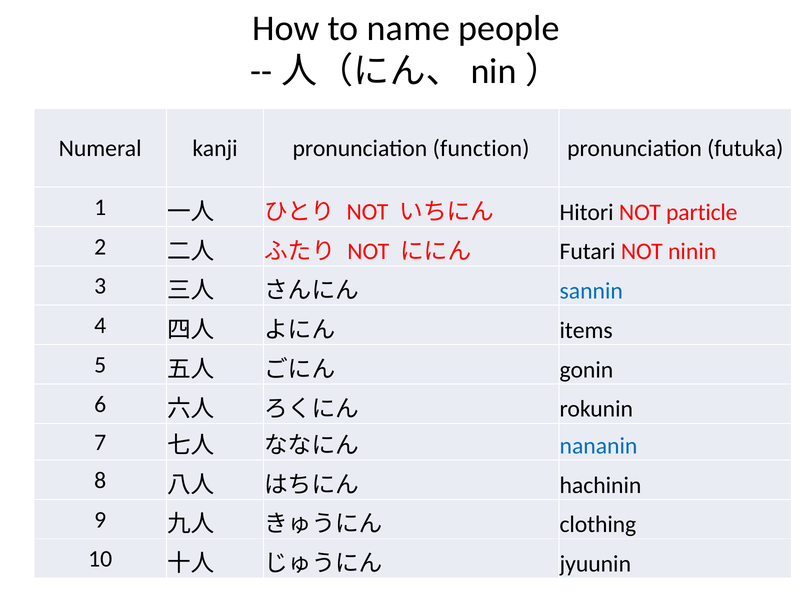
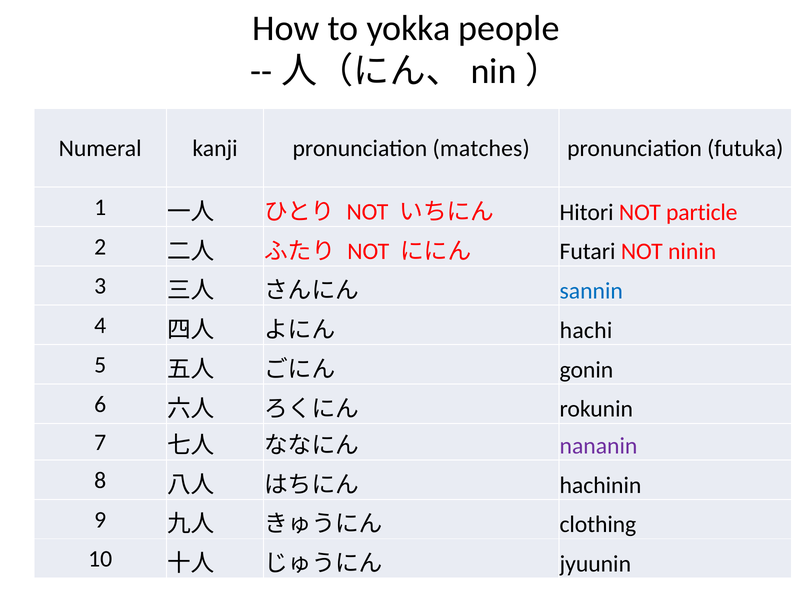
name: name -> yokka (408, 28)
function: function -> matches (481, 148)
items: items -> hachi (586, 330)
nananin colour: blue -> purple (598, 446)
